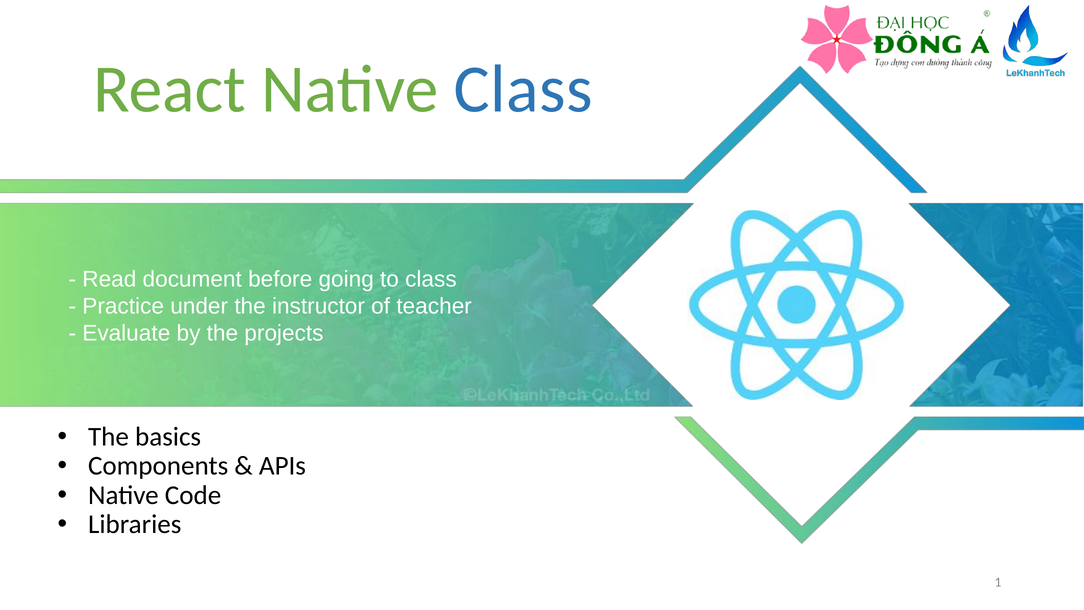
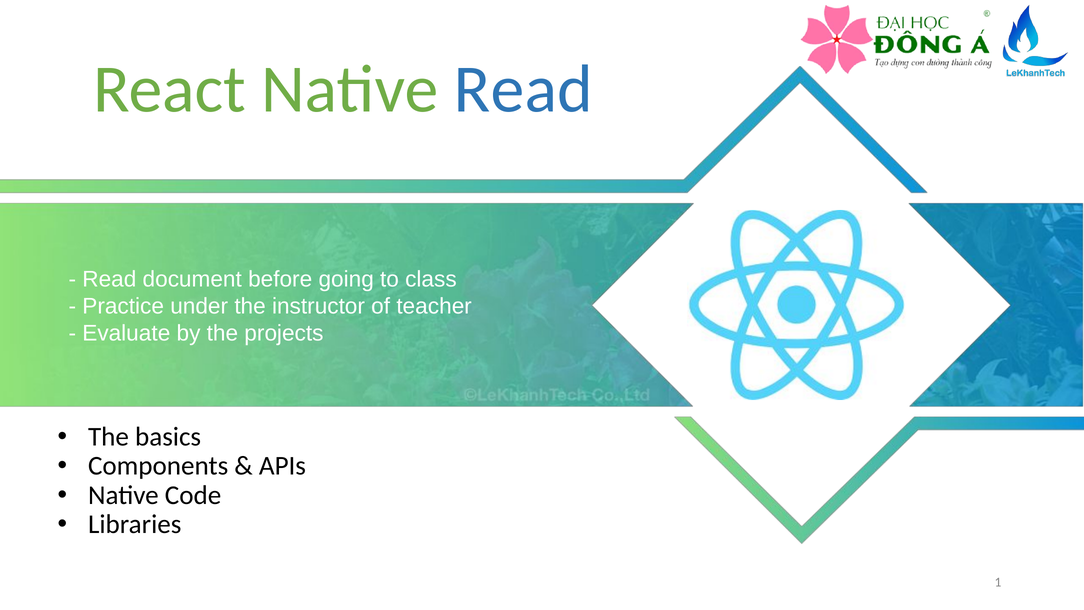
Native Class: Class -> Read (523, 89)
